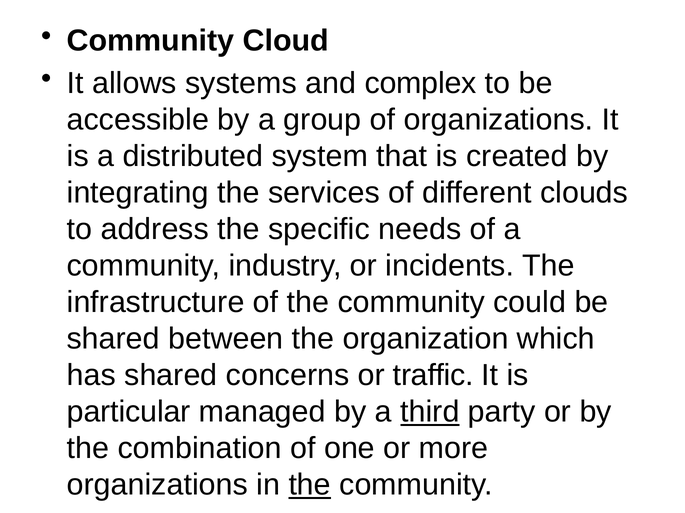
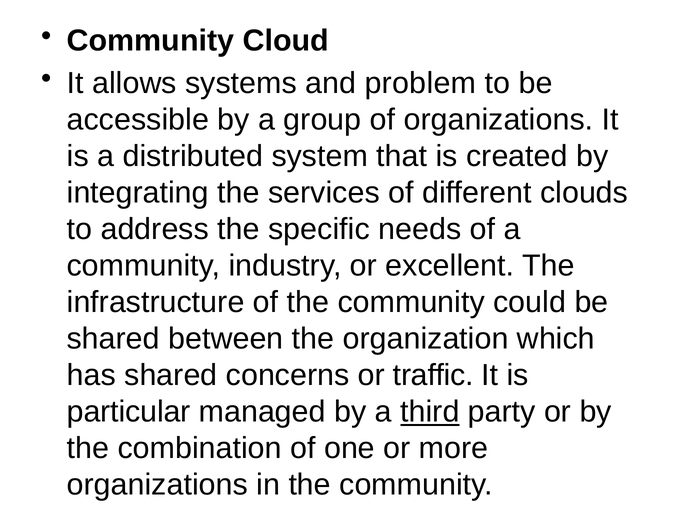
complex: complex -> problem (420, 84)
incidents: incidents -> excellent (450, 266)
the underline: present -> none (310, 486)
